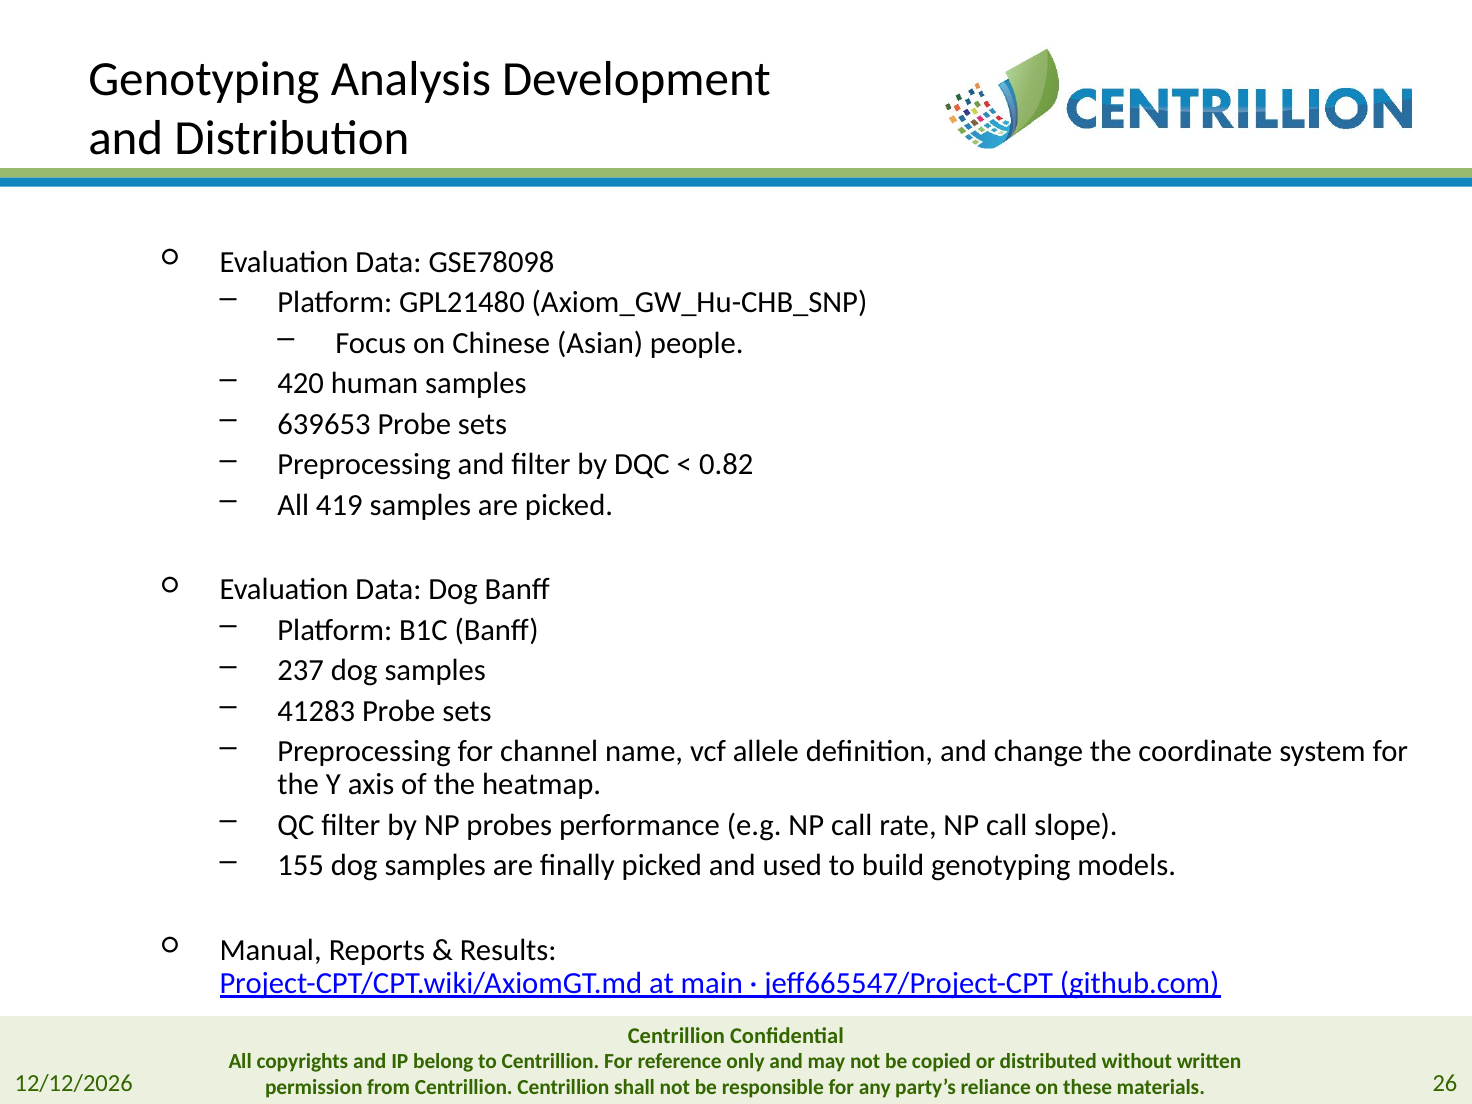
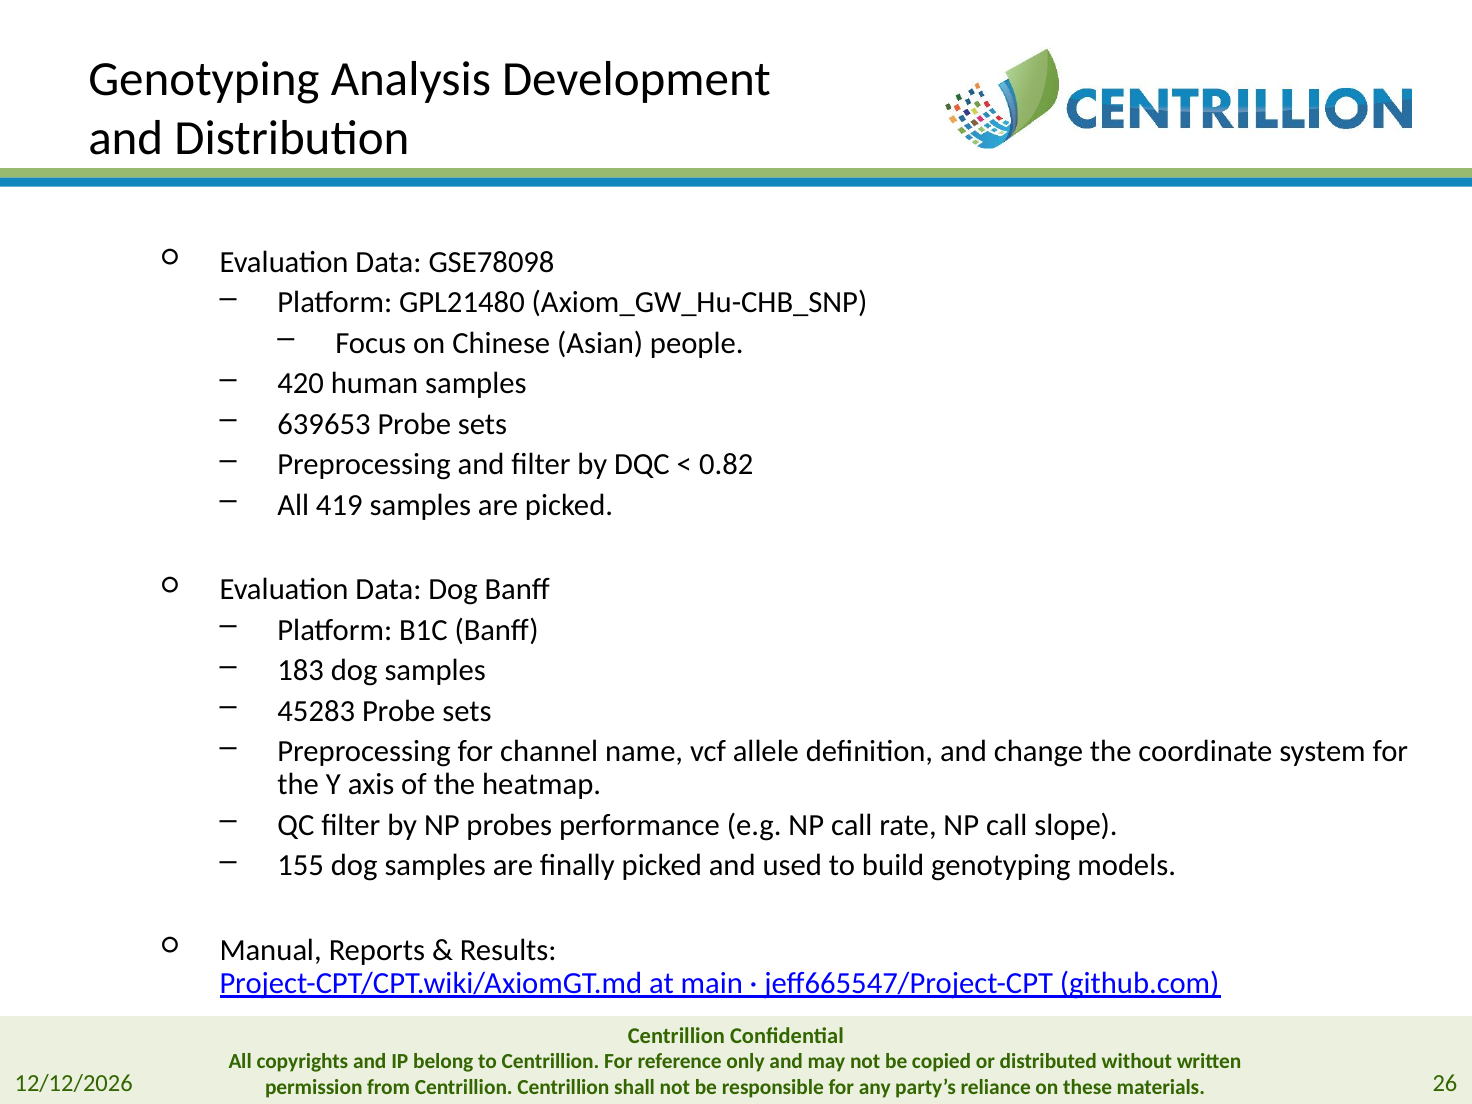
237: 237 -> 183 (301, 670)
41283: 41283 -> 45283 (316, 711)
